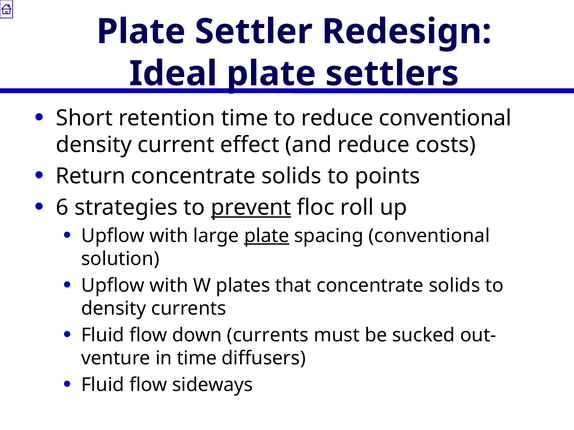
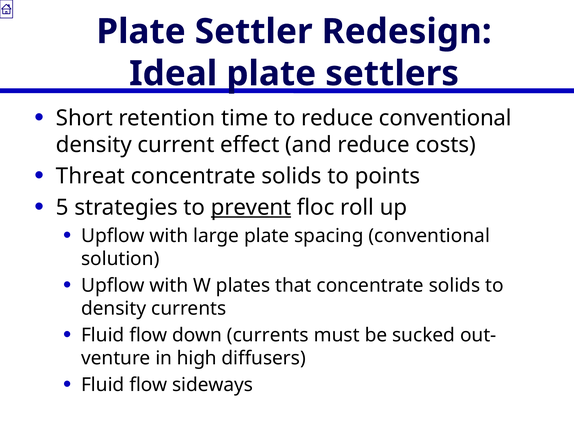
Return: Return -> Threat (91, 176)
6: 6 -> 5 (62, 208)
plate underline: present -> none (267, 236)
in time: time -> high (197, 359)
